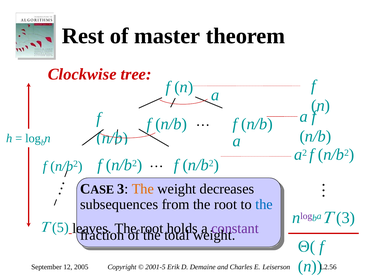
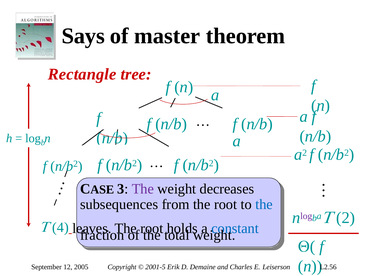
Rest: Rest -> Says (83, 36)
Clockwise: Clockwise -> Rectangle (82, 74)
The colour: orange -> purple (143, 189)
3: 3 -> 2 (346, 218)
5: 5 -> 4 (60, 227)
constant colour: purple -> blue (235, 228)
